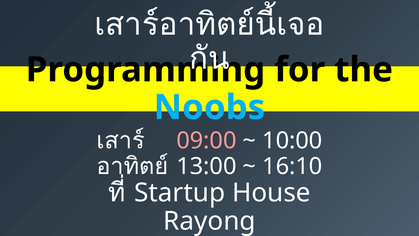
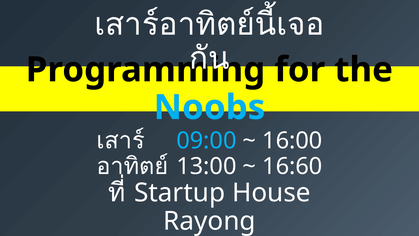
09:00 colour: pink -> light blue (206, 141)
10:00: 10:00 -> 16:00 (292, 141)
16:10: 16:10 -> 16:60 (292, 166)
